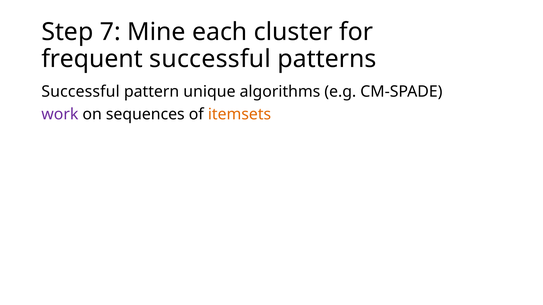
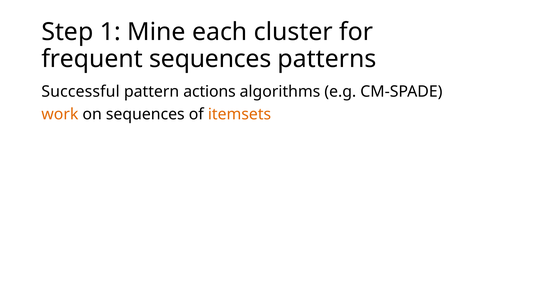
7: 7 -> 1 (110, 32)
frequent successful: successful -> sequences (210, 59)
unique: unique -> actions (210, 92)
work colour: purple -> orange (60, 115)
